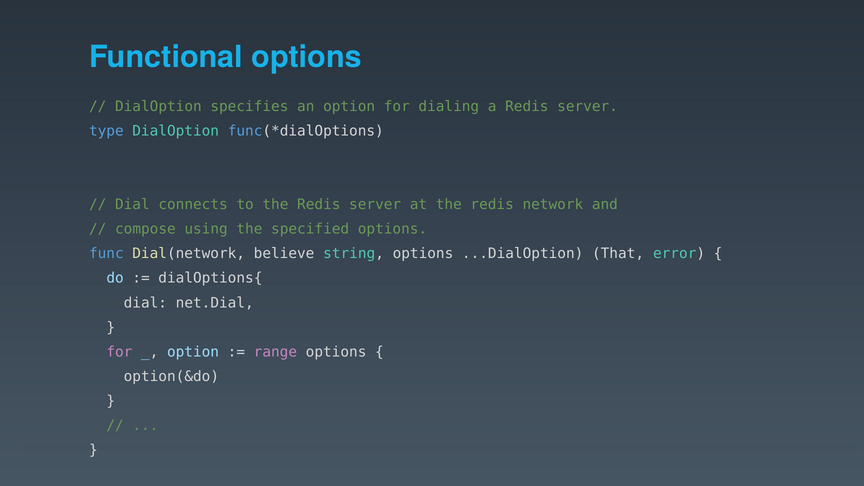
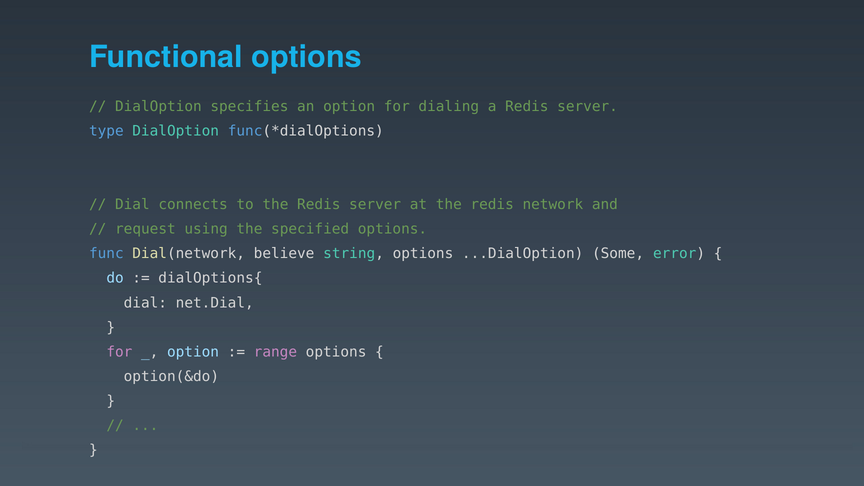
compose: compose -> request (145, 229)
That: That -> Some (618, 254)
